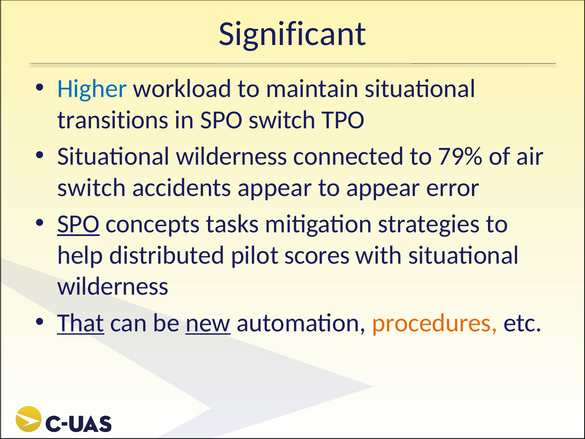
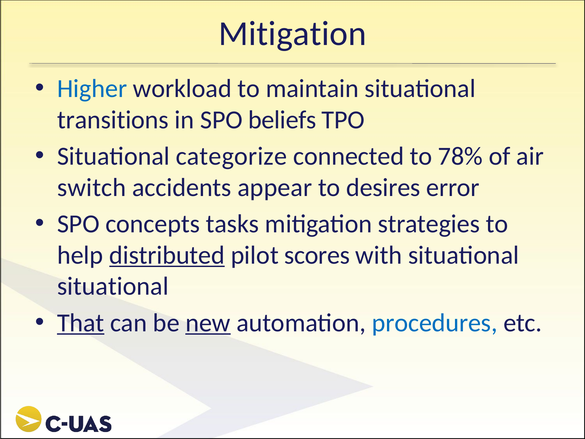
Significant: Significant -> Mitigation (292, 34)
SPO switch: switch -> beliefs (282, 120)
wilderness: wilderness -> categorize (231, 156)
79%: 79% -> 78% (460, 156)
to appear: appear -> desires (383, 187)
SPO underline: present -> none (78, 224)
distributed underline: none -> present (167, 255)
wilderness: wilderness -> situational (113, 286)
procedures colour: orange -> blue (435, 323)
